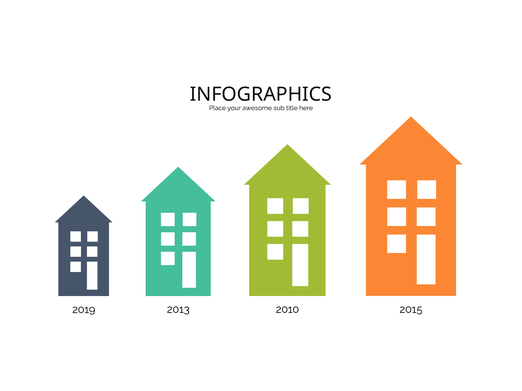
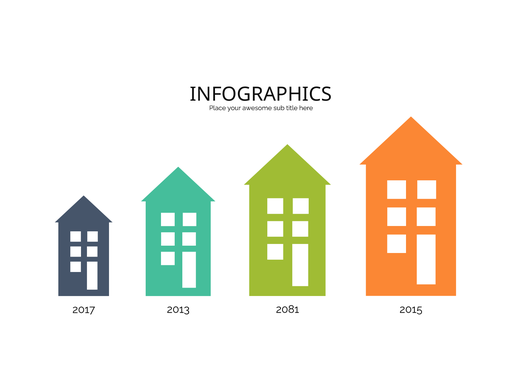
2019: 2019 -> 2017 (84, 310)
2010: 2010 -> 2081 (287, 310)
